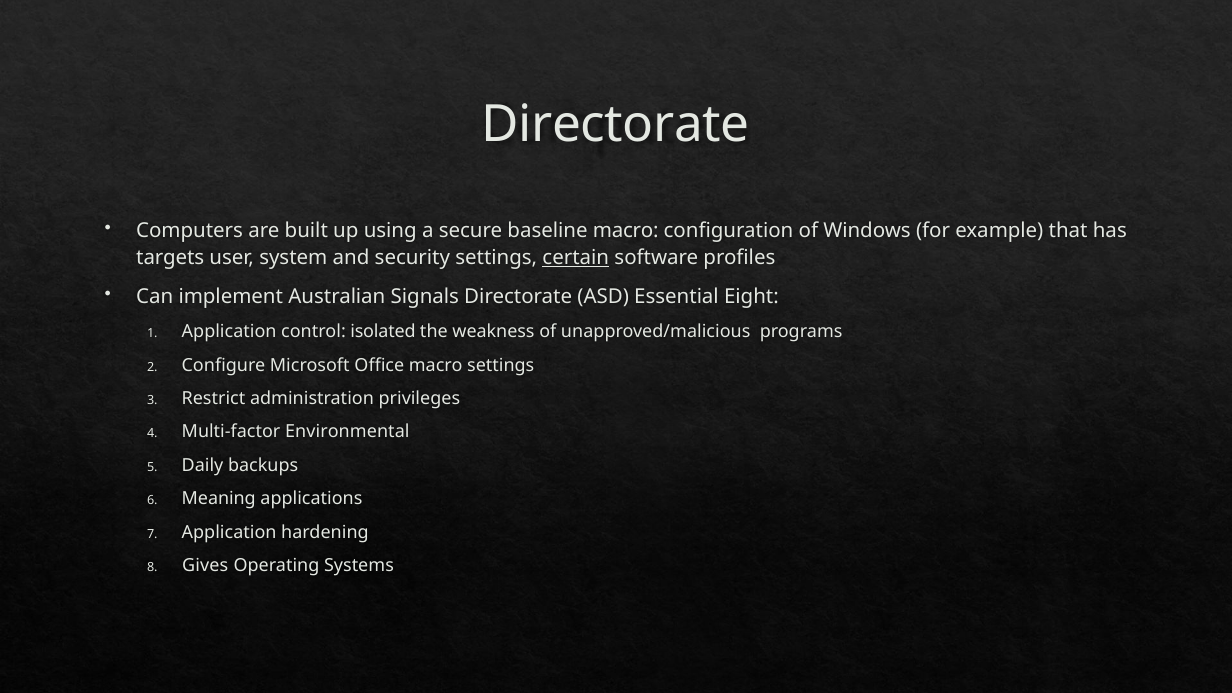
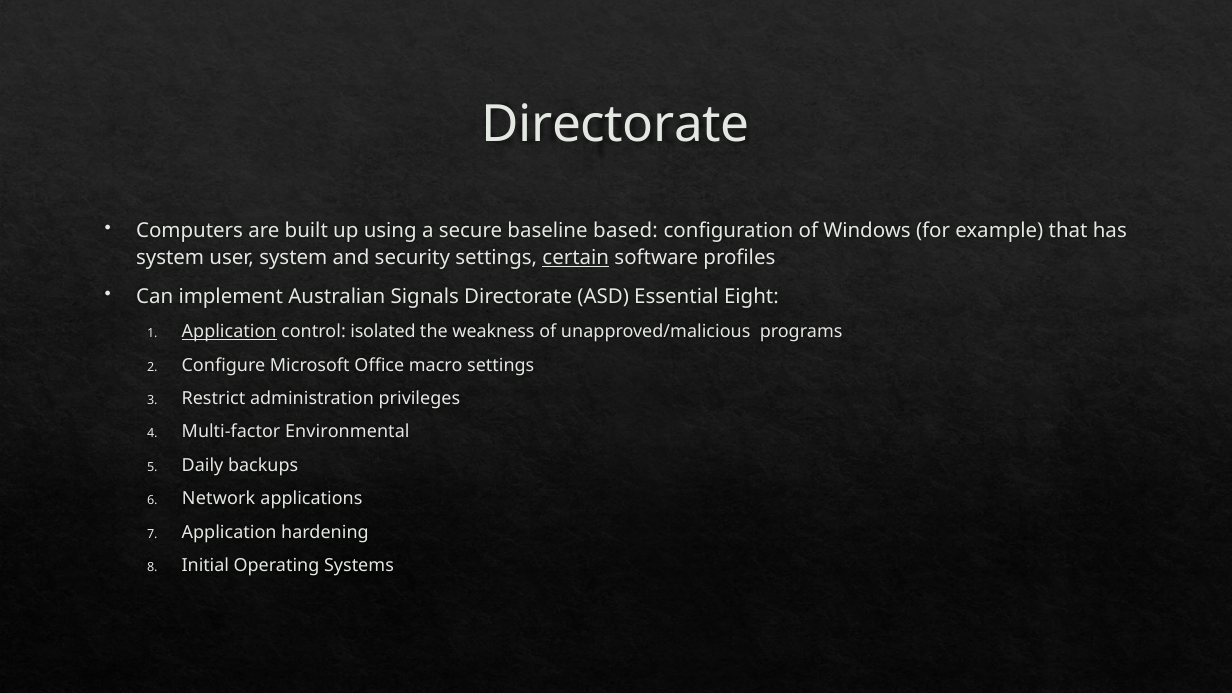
baseline macro: macro -> based (626, 231)
targets: targets -> system (170, 258)
Application underline: none -> present (229, 332)
Meaning: Meaning -> Network (219, 499)
Gives: Gives -> Initial (205, 566)
